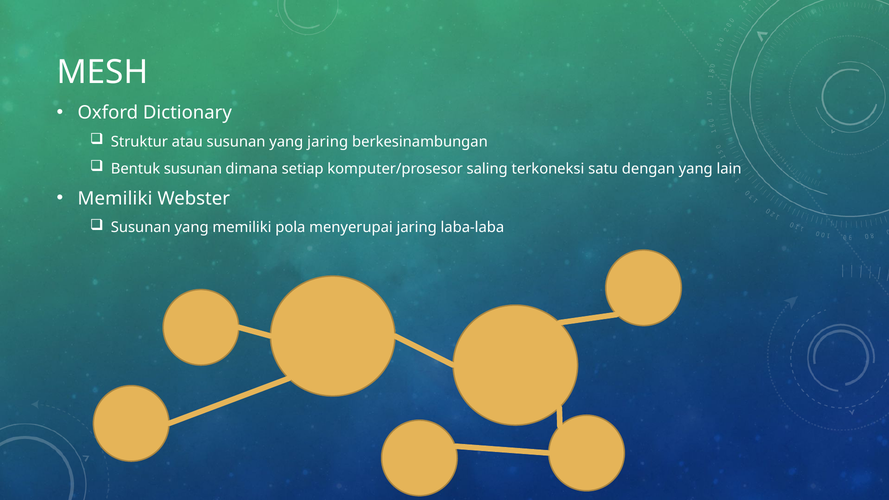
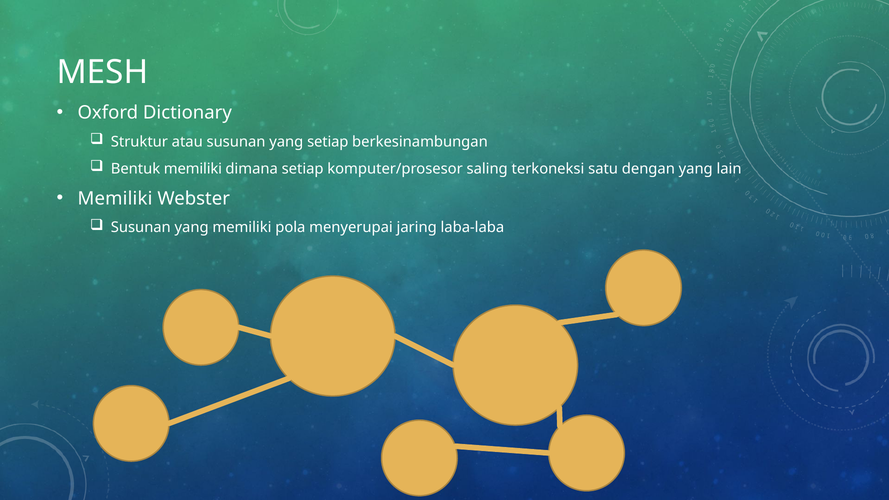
yang jaring: jaring -> setiap (328, 142)
Bentuk susunan: susunan -> memiliki (193, 169)
